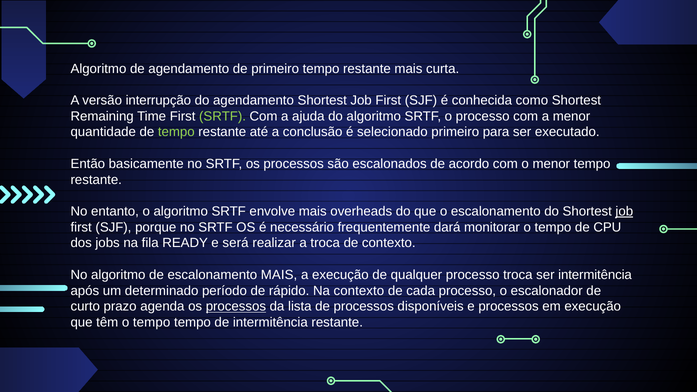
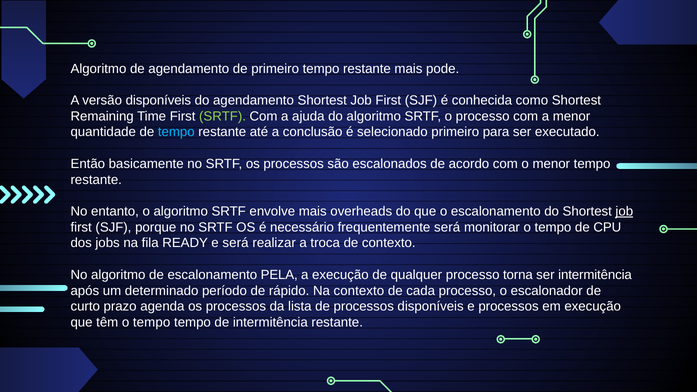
curta: curta -> pode (443, 69)
versão interrupção: interrupção -> disponíveis (158, 100)
tempo colour: light green -> light blue (176, 132)
frequentemente dará: dará -> será (447, 227)
escalonamento MAIS: MAIS -> PELA (279, 275)
processo troca: troca -> torna (518, 275)
processos underline: present -> none (236, 307)
